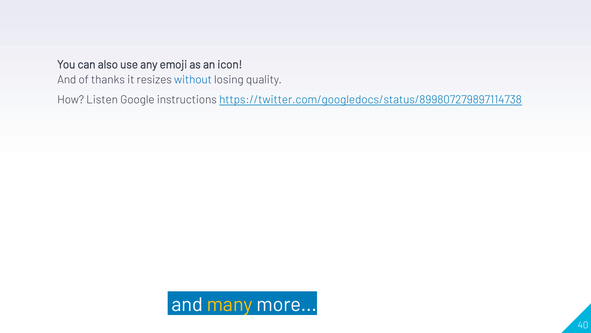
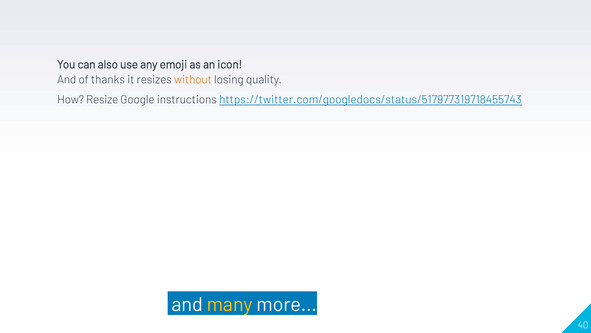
without colour: blue -> orange (193, 80)
Listen: Listen -> Resize (102, 100)
https://twitter.com/googledocs/status/899807279897114738: https://twitter.com/googledocs/status/899807279897114738 -> https://twitter.com/googledocs/status/517977319718455743 (370, 100)
